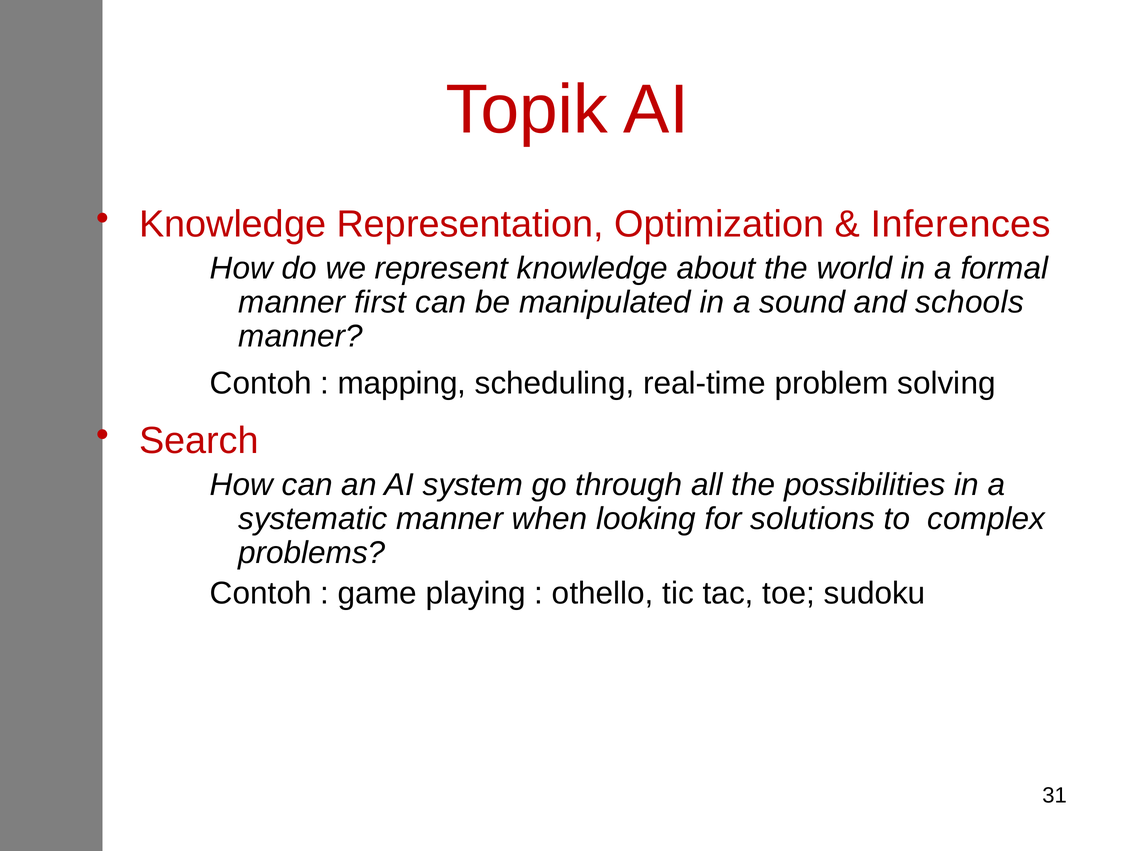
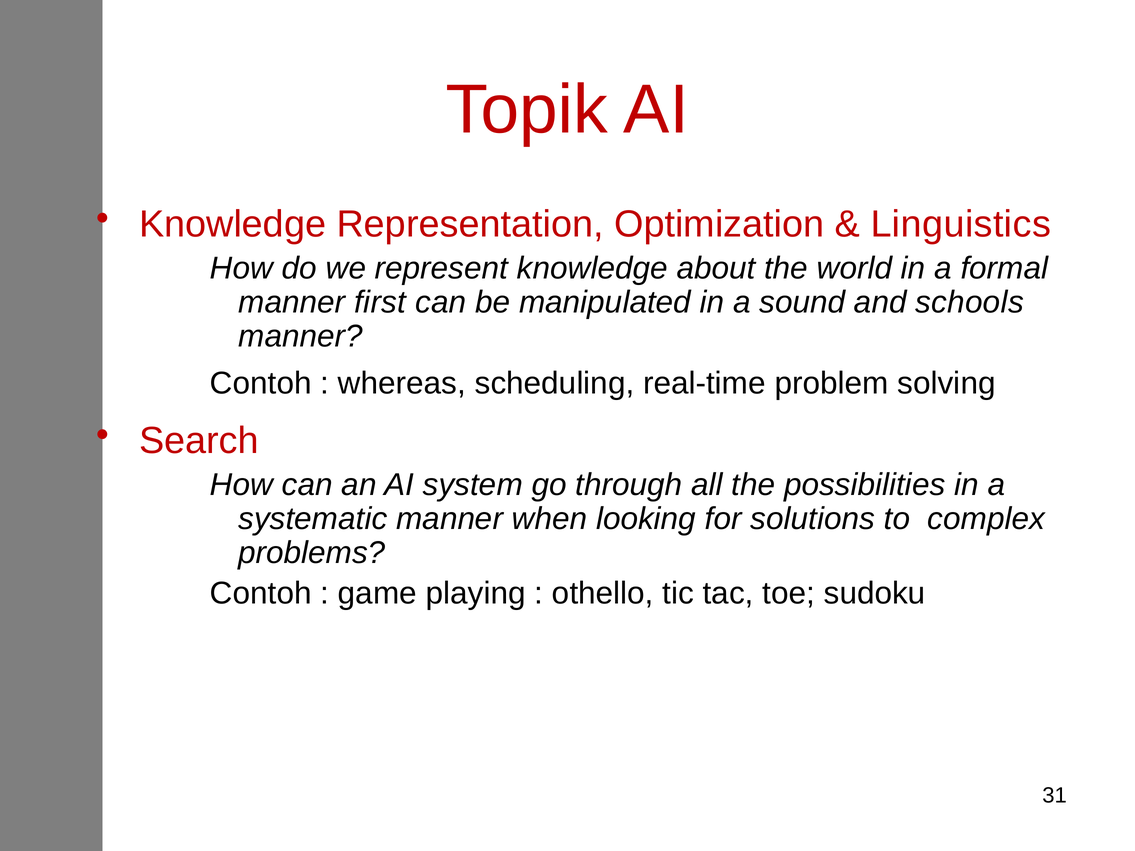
Inferences: Inferences -> Linguistics (961, 225)
mapping: mapping -> whereas (402, 383)
